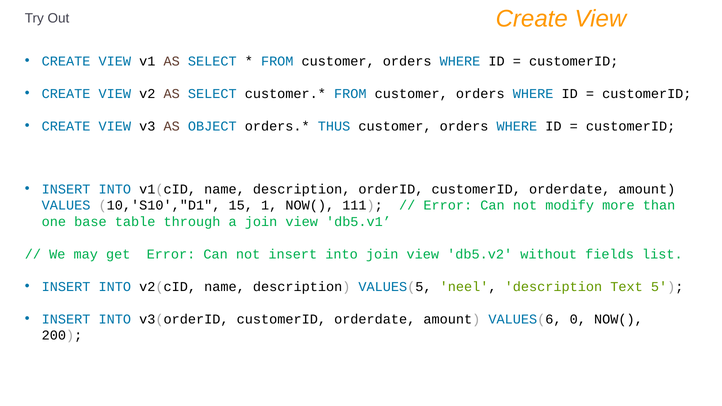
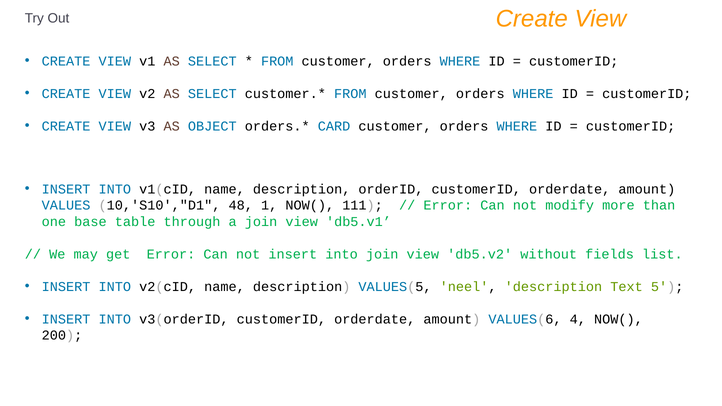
THUS: THUS -> CARD (334, 126)
15: 15 -> 48 (241, 205)
0: 0 -> 4 (578, 319)
